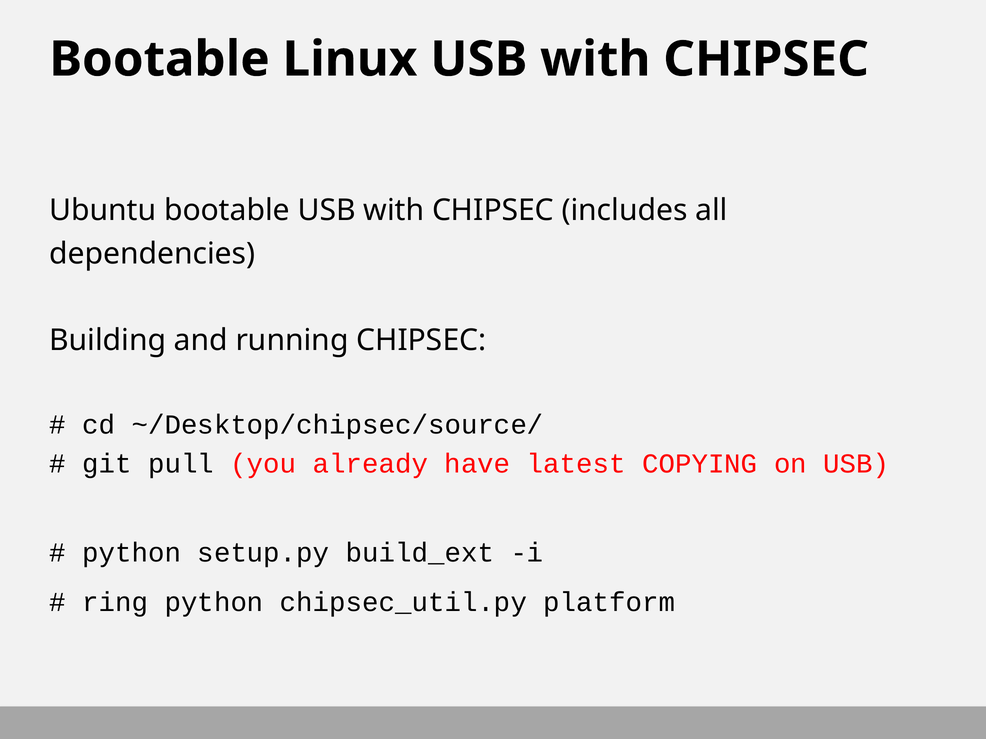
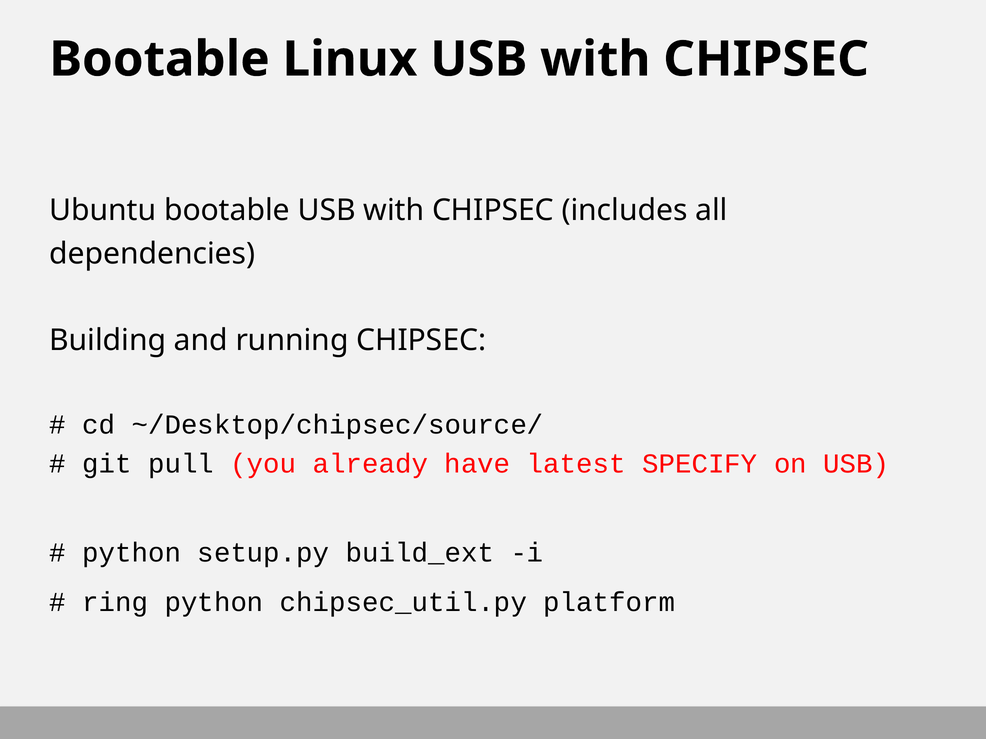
COPYING: COPYING -> SPECIFY (700, 464)
